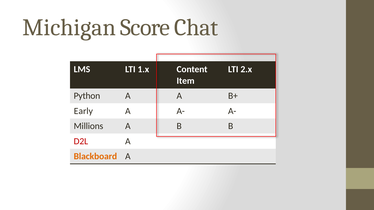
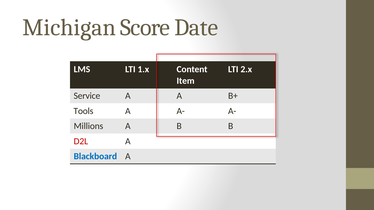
Chat: Chat -> Date (196, 28)
Python: Python -> Service (87, 96)
Early: Early -> Tools (83, 111)
Blackboard colour: orange -> blue (95, 157)
